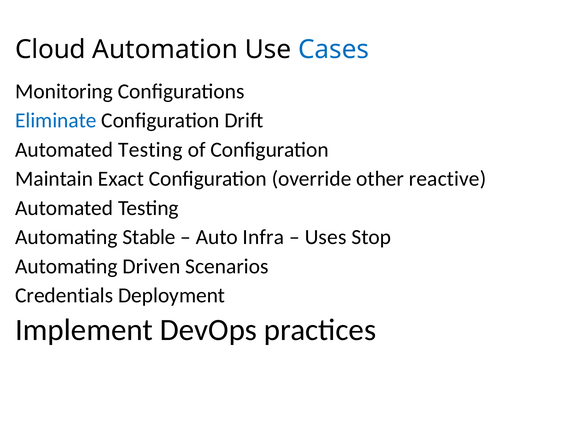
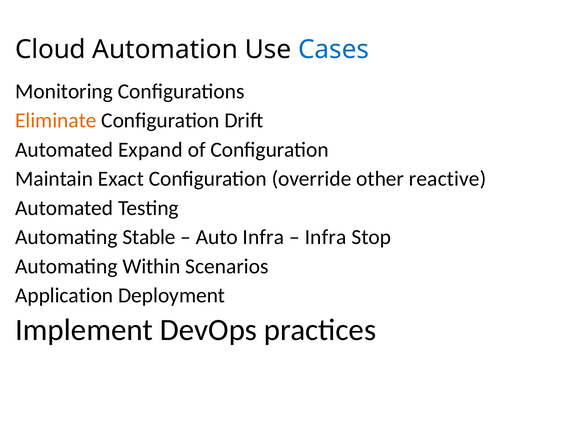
Eliminate colour: blue -> orange (56, 121)
Testing: Testing -> Expand (150, 150)
Uses: Uses -> Infra (326, 237)
Driven: Driven -> Within (151, 266)
Credentials: Credentials -> Application (64, 296)
